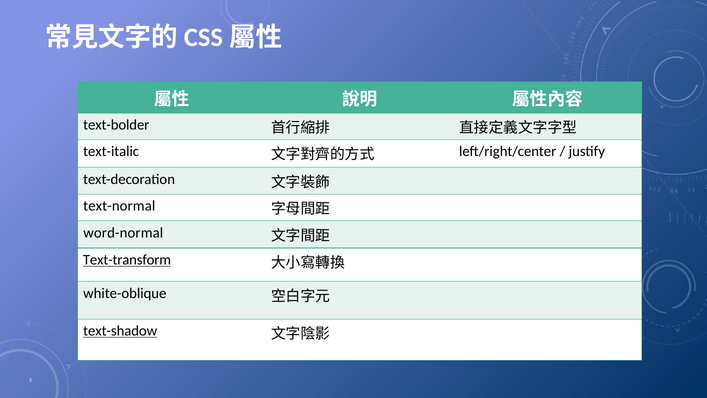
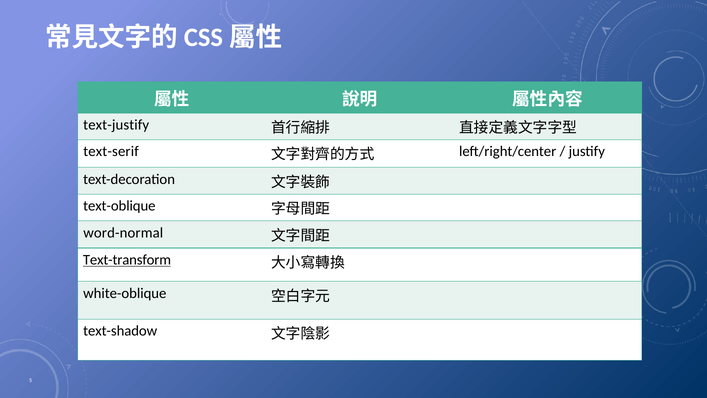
text-bolder: text-bolder -> text-justify (116, 125)
text-italic: text-italic -> text-serif (111, 151)
text-normal: text-normal -> text-oblique (119, 206)
text-shadow underline: present -> none (120, 331)
